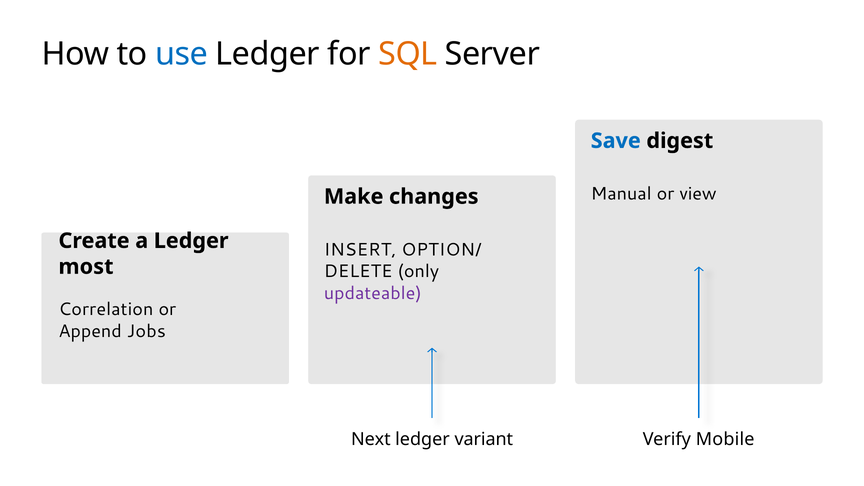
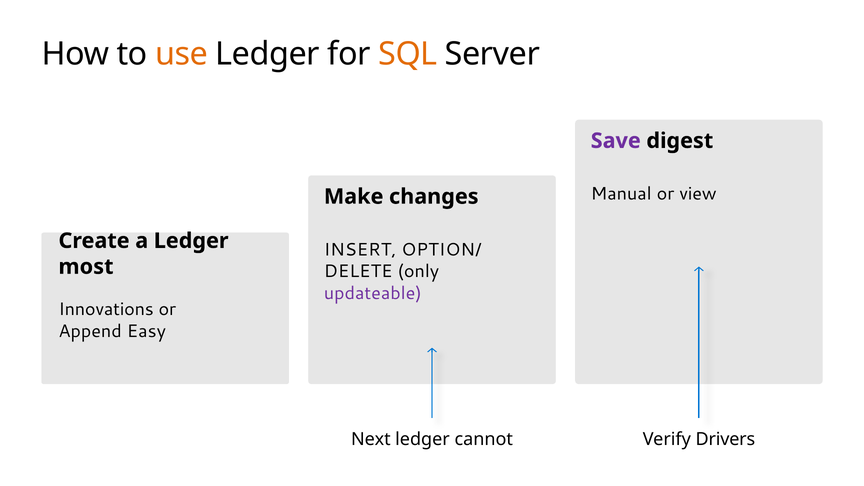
use colour: blue -> orange (182, 54)
Save colour: blue -> purple (616, 141)
Correlation: Correlation -> Innovations (106, 310)
Jobs: Jobs -> Easy (146, 331)
variant: variant -> cannot (484, 439)
Mobile: Mobile -> Drivers (725, 439)
